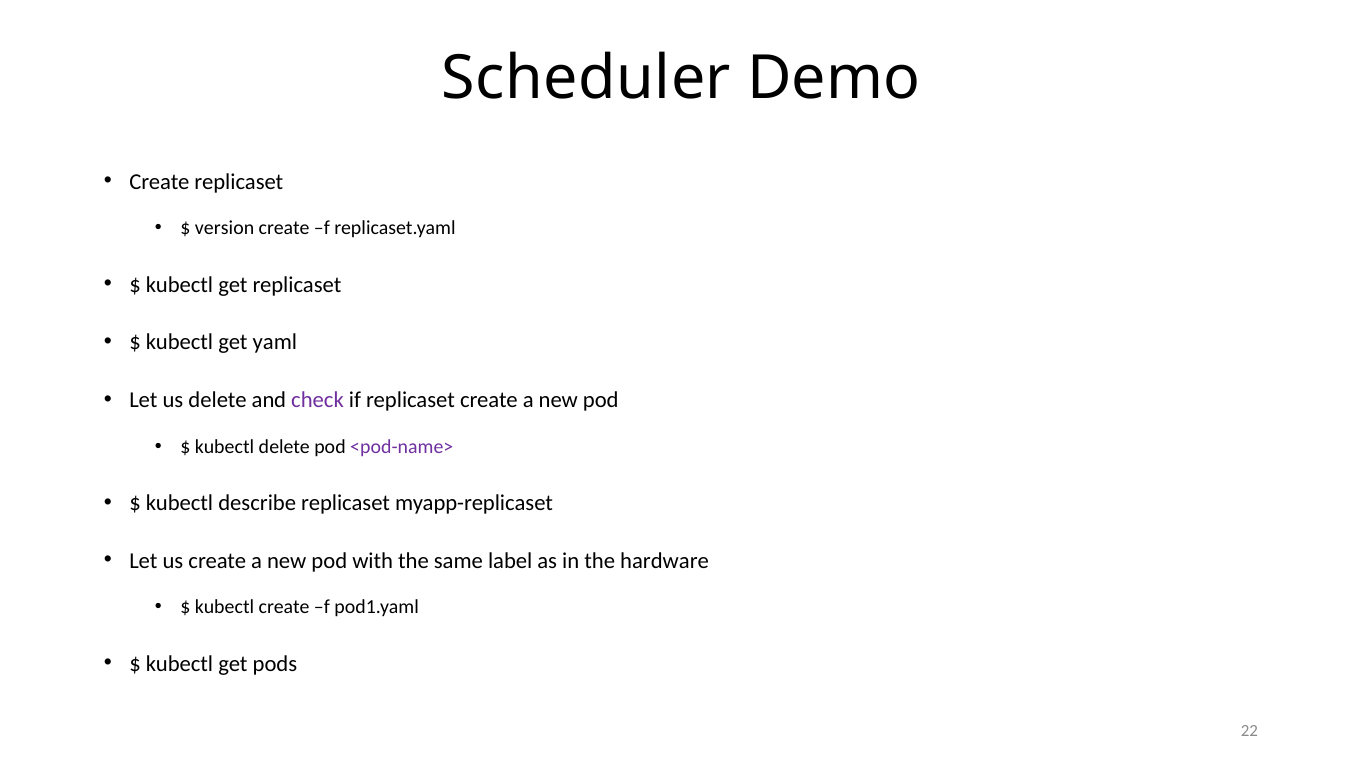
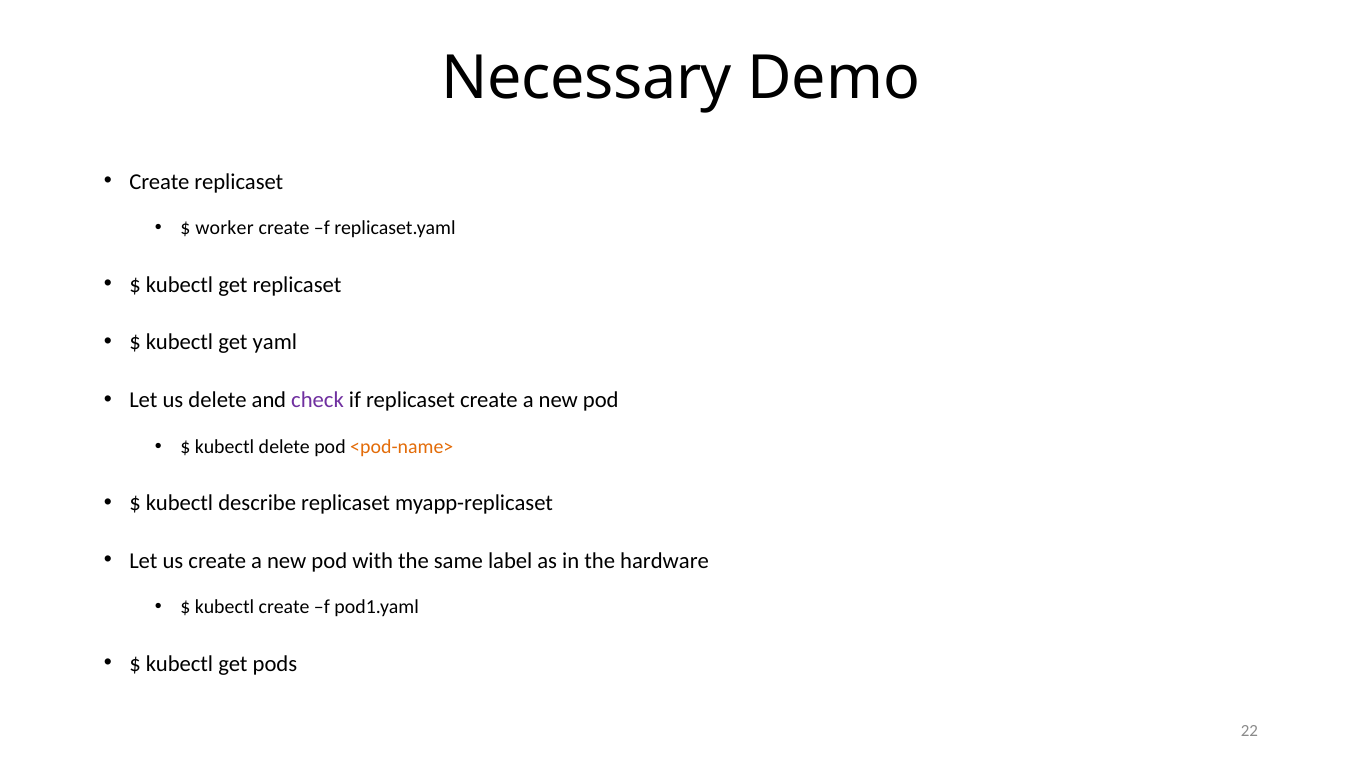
Scheduler: Scheduler -> Necessary (587, 78)
version: version -> worker (224, 228)
<pod-name> colour: purple -> orange (402, 447)
